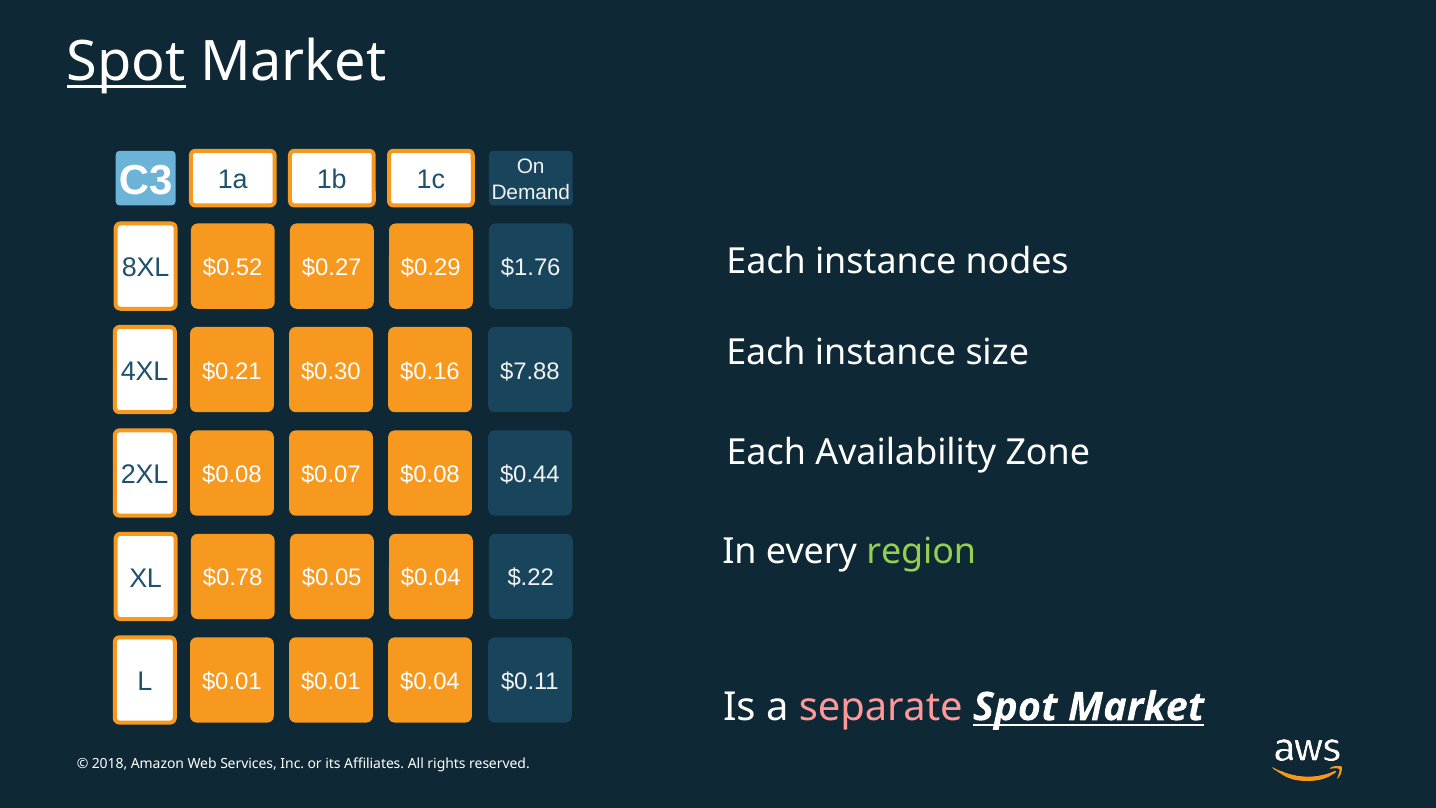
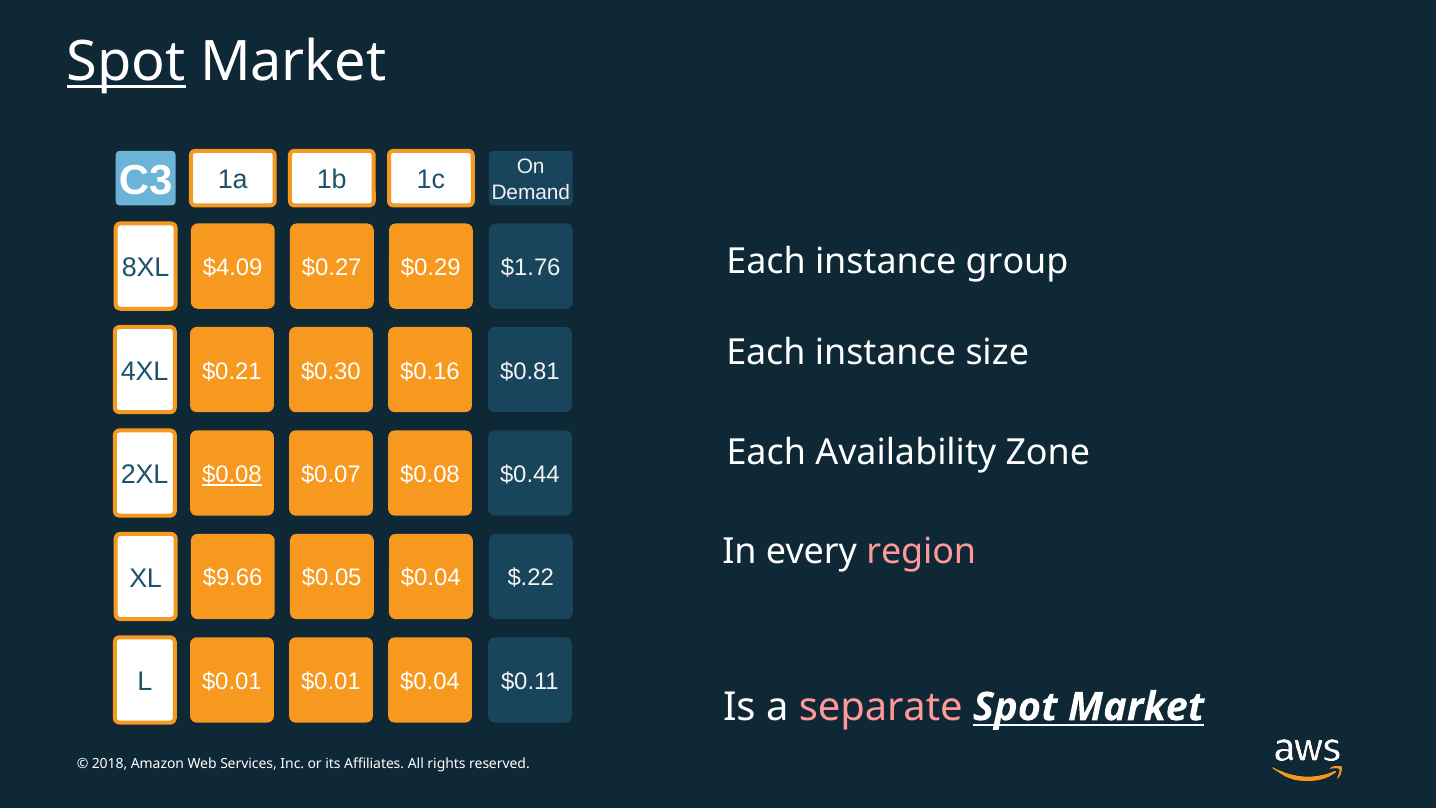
nodes: nodes -> group (1017, 261)
$0.52: $0.52 -> $4.09 (233, 268)
$7.88: $7.88 -> $0.81 (530, 371)
$0.08 underline: none -> present (232, 475)
region colour: light green -> pink (921, 551)
$0.78: $0.78 -> $9.66 (233, 578)
